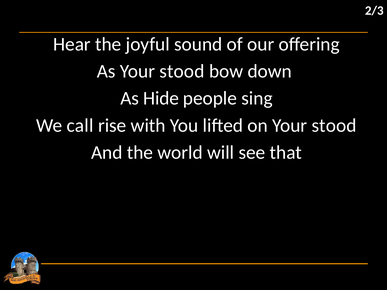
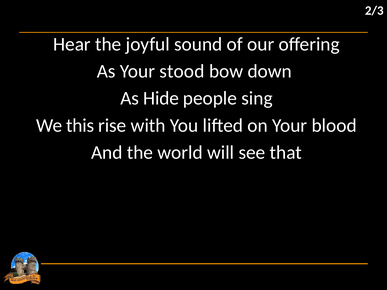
call: call -> this (80, 125)
on Your stood: stood -> blood (334, 125)
